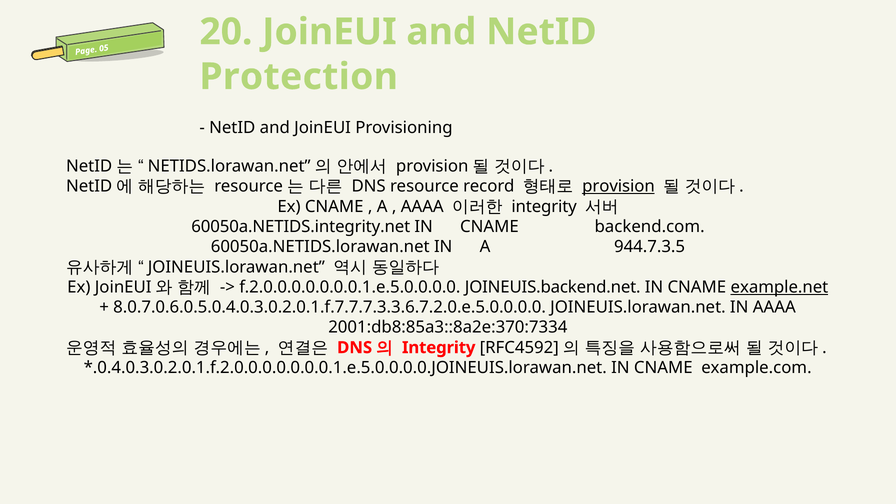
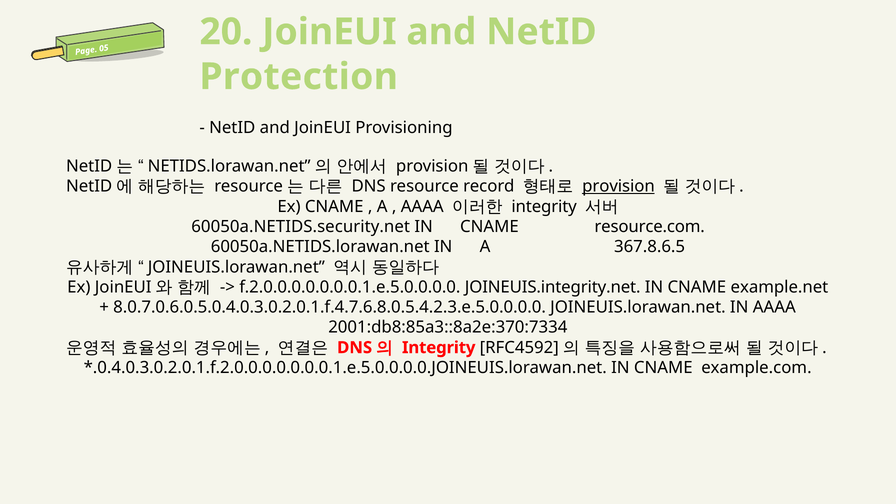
60050a.NETIDS.integrity.net: 60050a.NETIDS.integrity.net -> 60050a.NETIDS.security.net (301, 227)
backend.com: backend.com -> resource.com (650, 227)
944.7.3.5: 944.7.3.5 -> 367.8.6.5 (650, 247)
JOINEUIS.backend.net: JOINEUIS.backend.net -> JOINEUIS.integrity.net (553, 287)
example.net underline: present -> none (779, 287)
8.0.7.0.6.0.5.0.4.0.3.0.2.0.1.f.7.7.7.3.3.6.7.2.0.e.5.0.0.0.0: 8.0.7.0.6.0.5.0.4.0.3.0.2.0.1.f.7.7.7.3.3.6.7.2.0.e.5.0.0.0.0 -> 8.0.7.0.6.0.5.0.4.0.3.0.2.0.1.f.4.7.6.8.0.5.4.2.3.e.5.0.0.0.0 (330, 307)
